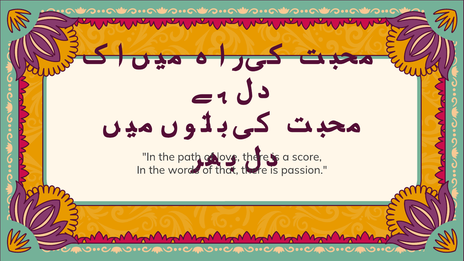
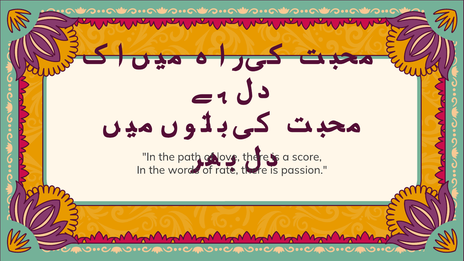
that: that -> rate (227, 170)
